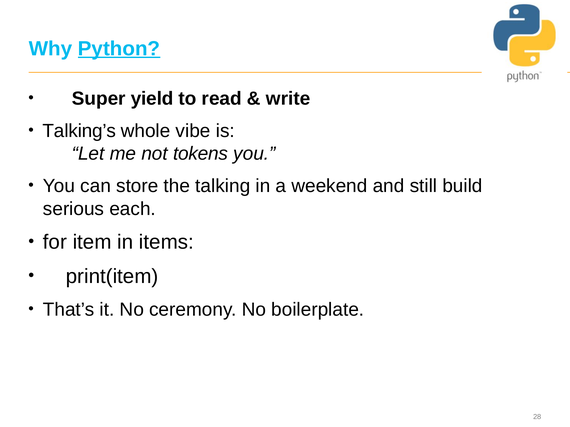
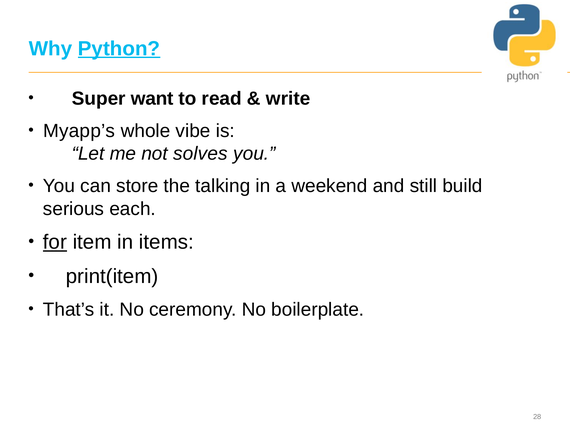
yield: yield -> want (152, 99)
Talking’s: Talking’s -> Myapp’s (79, 131)
tokens: tokens -> solves (200, 154)
for underline: none -> present (55, 242)
